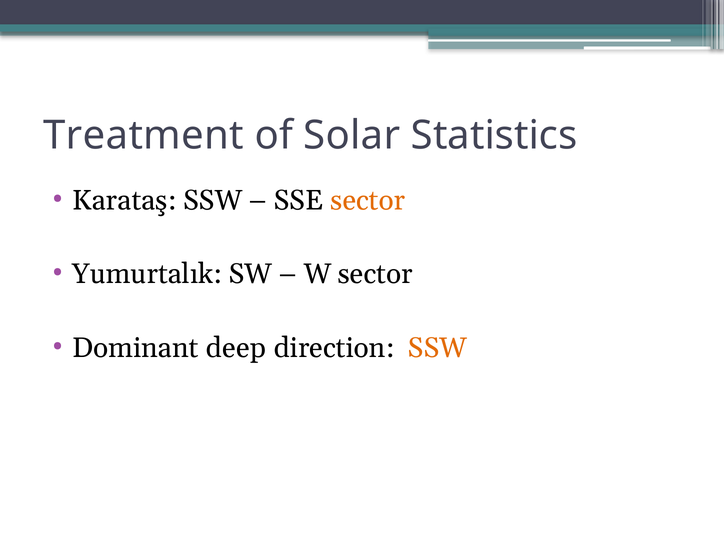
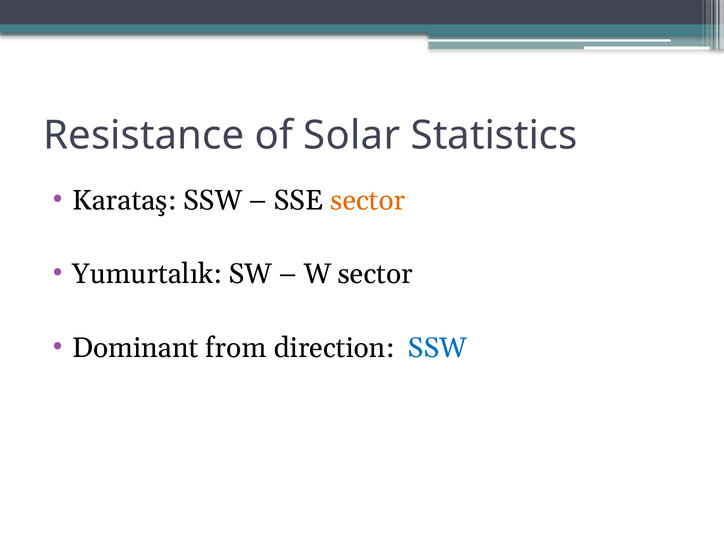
Treatment: Treatment -> Resistance (144, 136)
deep: deep -> from (236, 348)
SSW colour: orange -> blue (437, 348)
